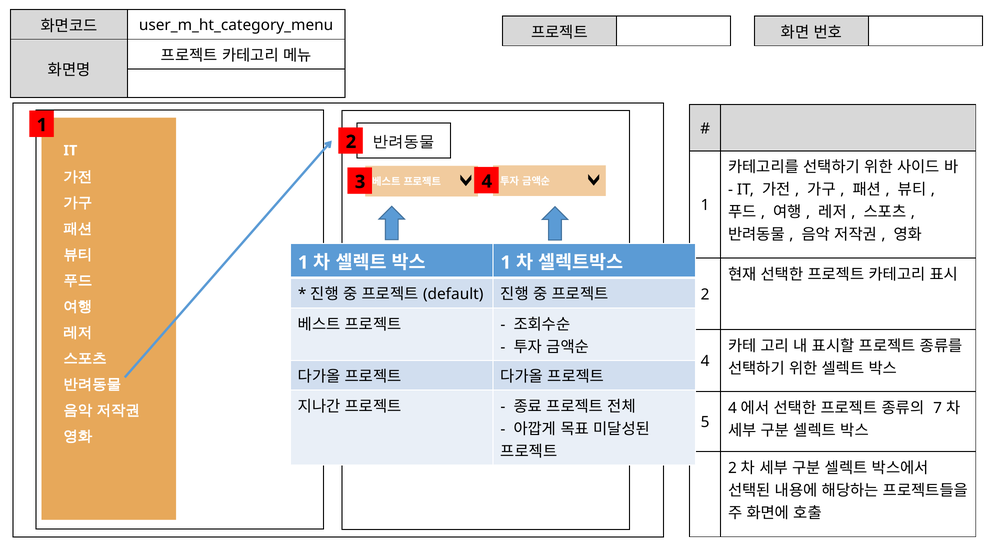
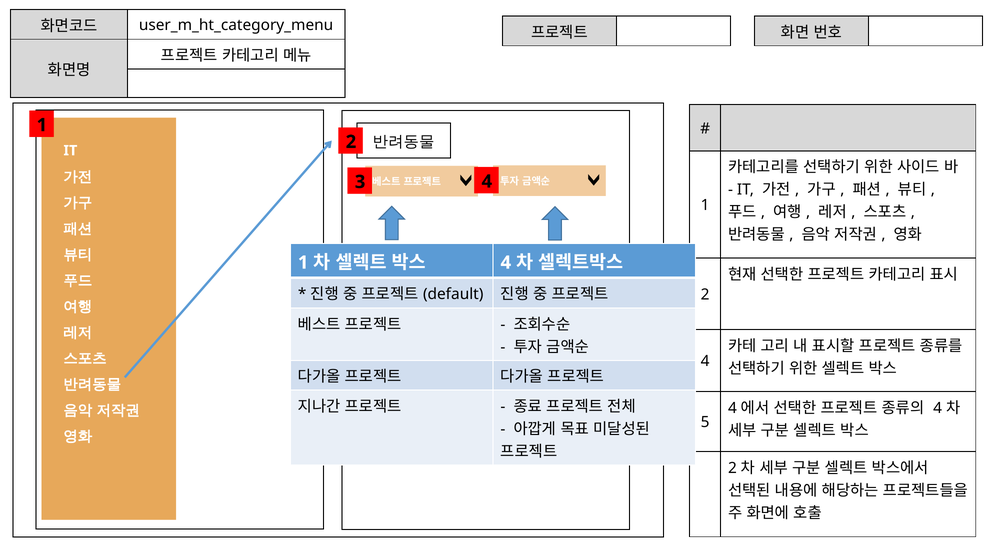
1: 1 -> 4 (506, 262)
7: 7 -> 4 (938, 408)
